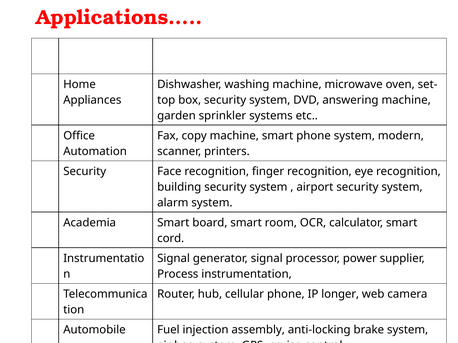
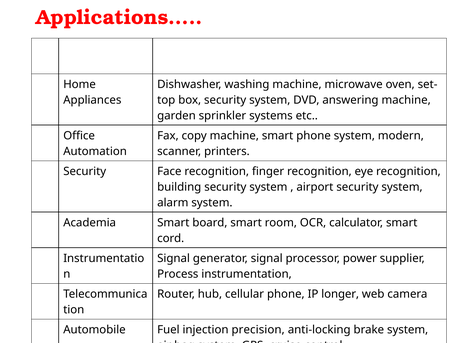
assembly: assembly -> precision (258, 330)
